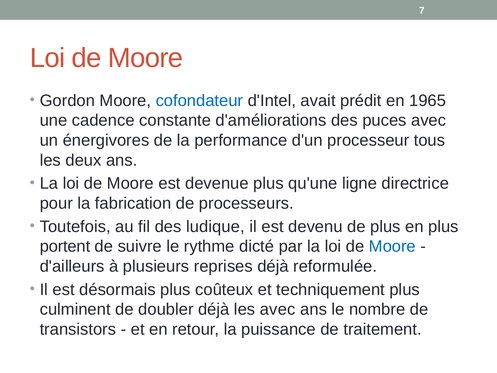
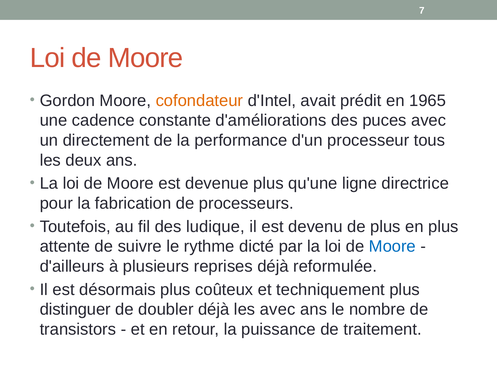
cofondateur colour: blue -> orange (199, 101)
énergivores: énergivores -> directement (106, 140)
portent: portent -> attente (65, 246)
culminent: culminent -> distinguer (75, 309)
